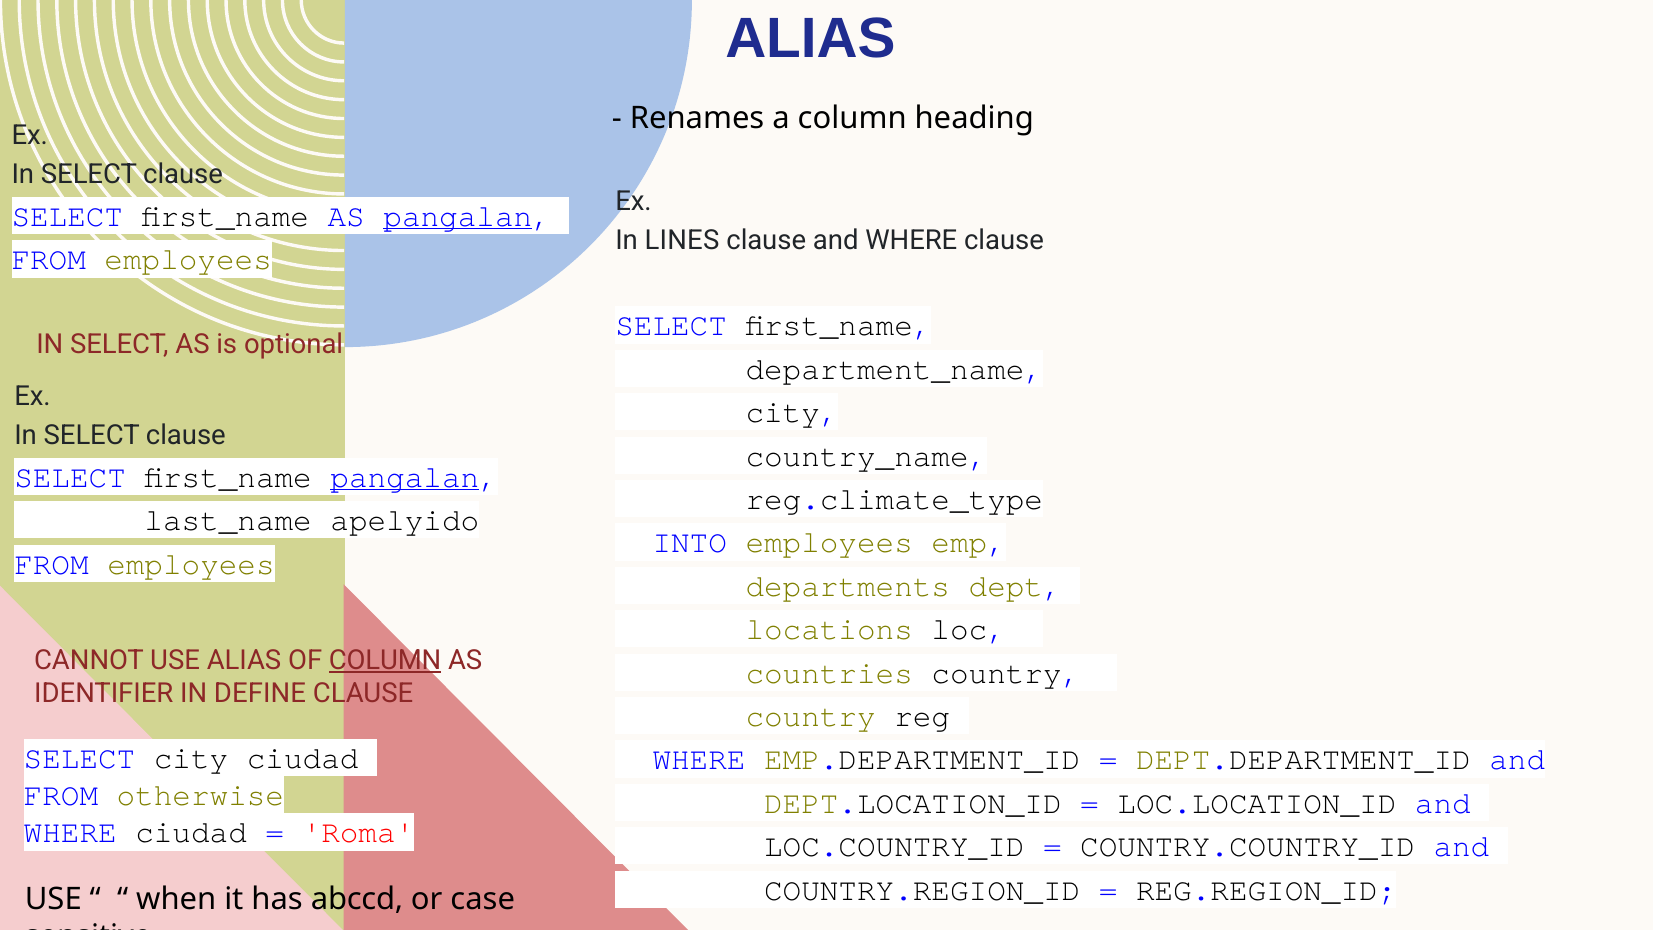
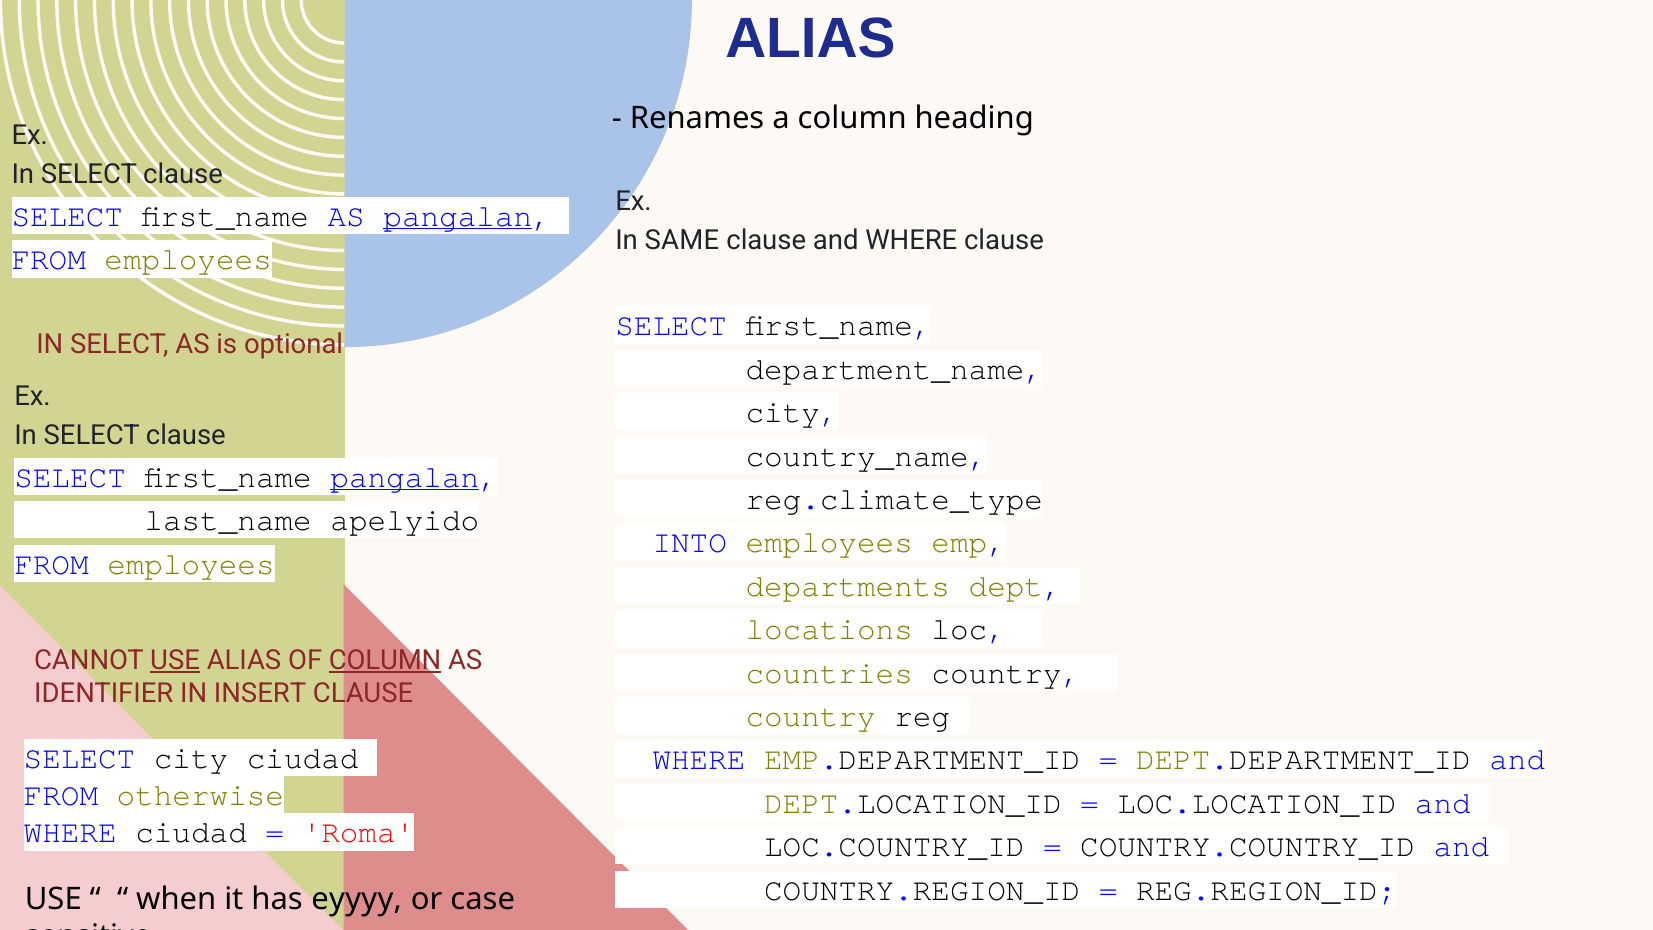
LINES: LINES -> SAME (682, 241)
USE underline: none -> present (175, 660)
DEFINE: DEFINE -> INSERT (260, 693)
abccd: abccd -> eyyyy (357, 899)
